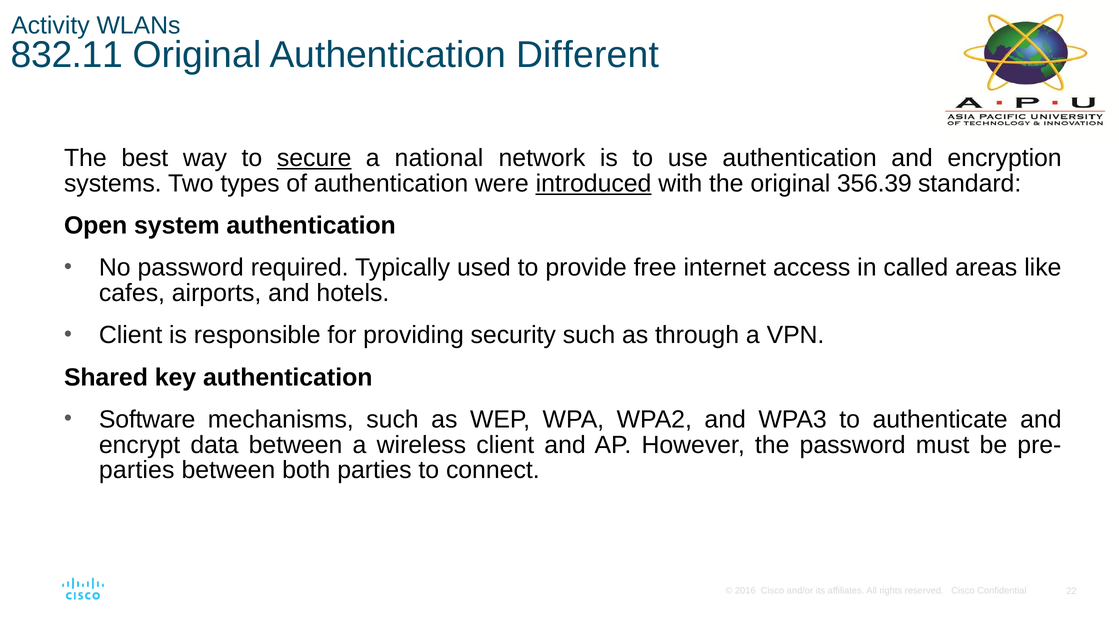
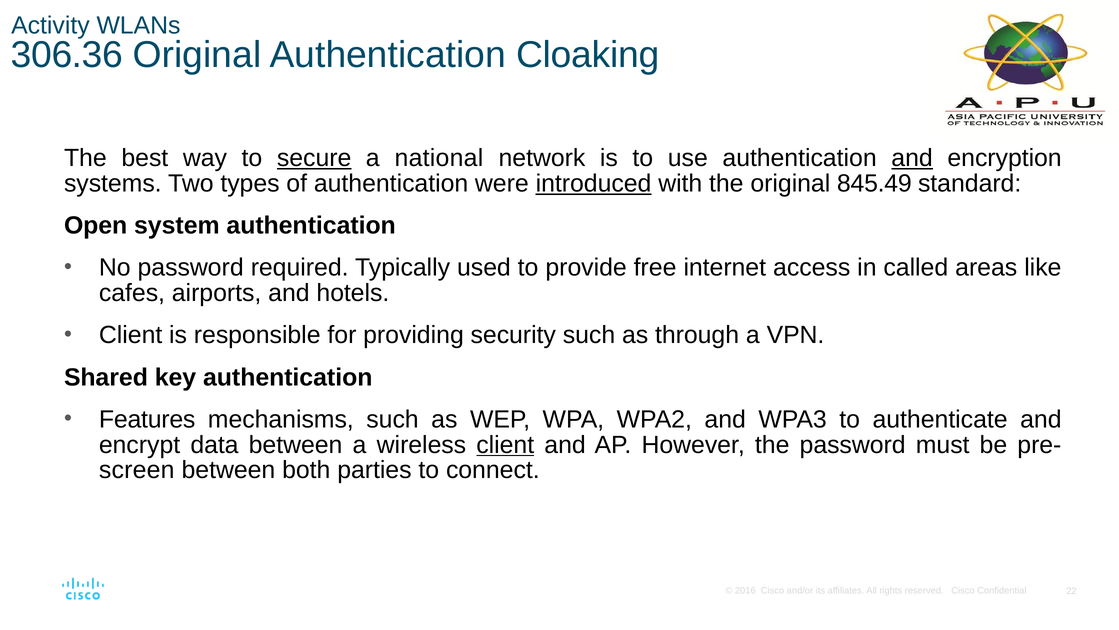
832.11: 832.11 -> 306.36 (67, 55)
Different: Different -> Cloaking (588, 55)
and underline: none -> present (912, 158)
356.39: 356.39 -> 845.49 (874, 183)
Software: Software -> Features (147, 419)
client underline: none -> present (505, 444)
parties: parties -> screen (137, 470)
